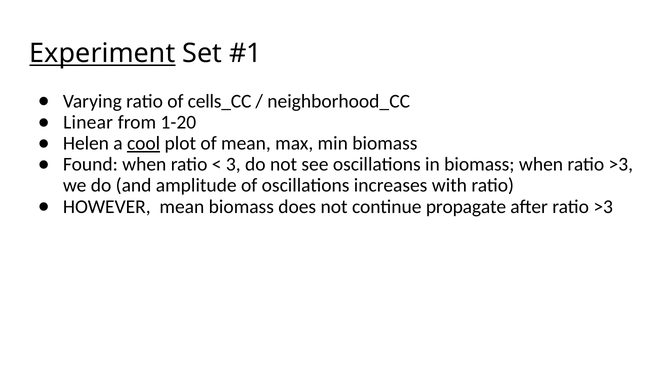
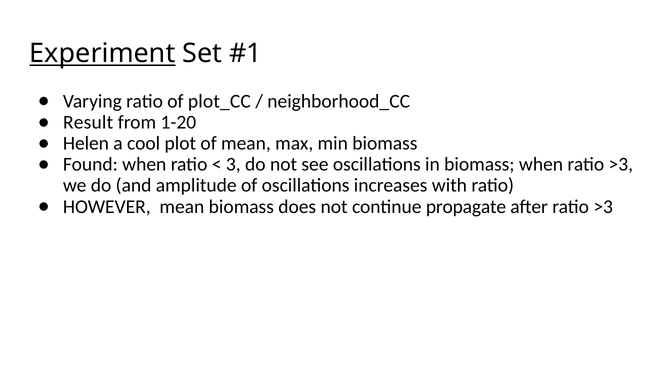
cells_CC: cells_CC -> plot_CC (219, 101)
Linear: Linear -> Result (88, 122)
cool underline: present -> none (144, 144)
